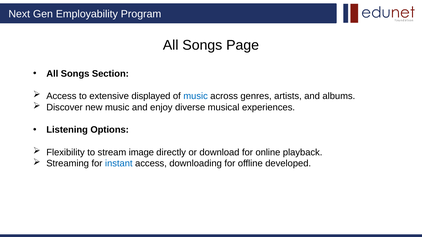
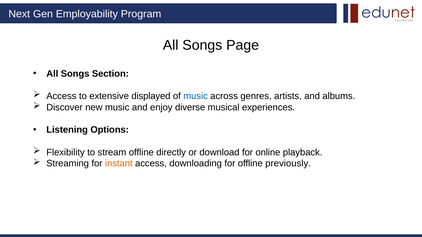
stream image: image -> offline (141, 153)
instant colour: blue -> orange (119, 164)
developed: developed -> previously (288, 164)
